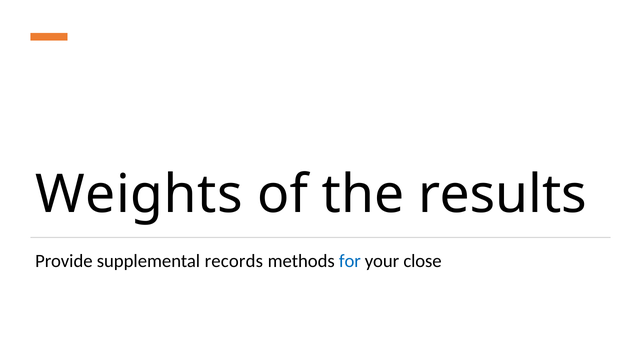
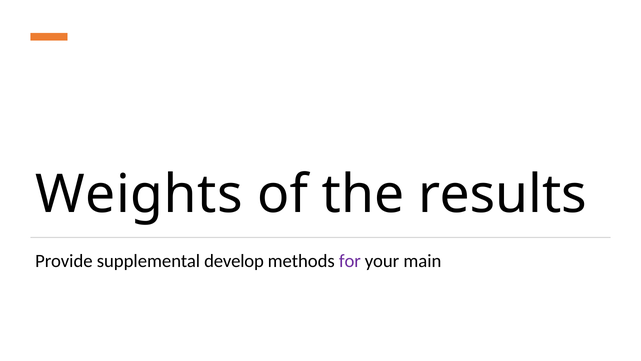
records: records -> develop (234, 261)
for colour: blue -> purple (350, 261)
close: close -> main (422, 261)
